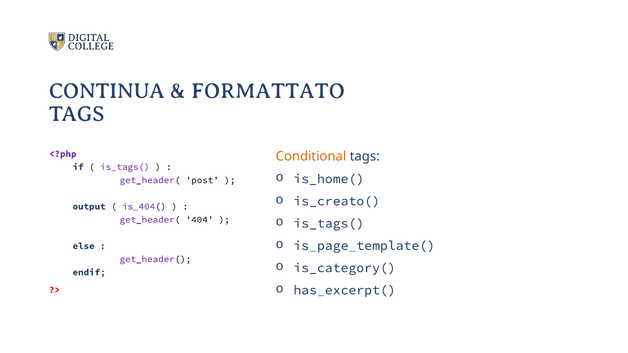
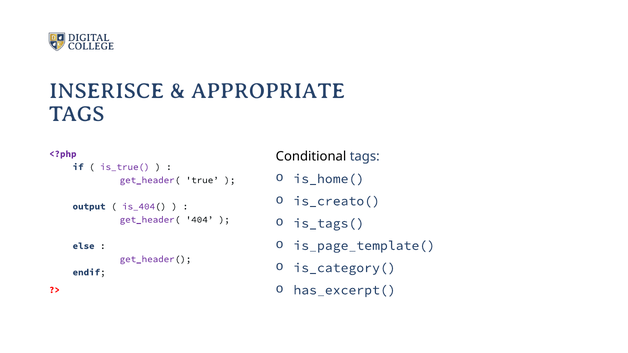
CONTINUA: CONTINUA -> INSERISCE (107, 91)
FORMATTATO: FORMATTATO -> APPROPRIATE (268, 91)
Conditional colour: orange -> black (311, 157)
is_tags(: is_tags( -> is_true( (125, 167)
post: post -> true (202, 180)
